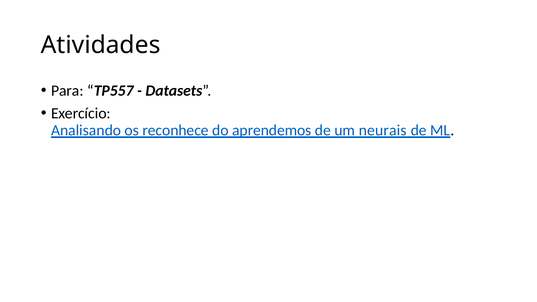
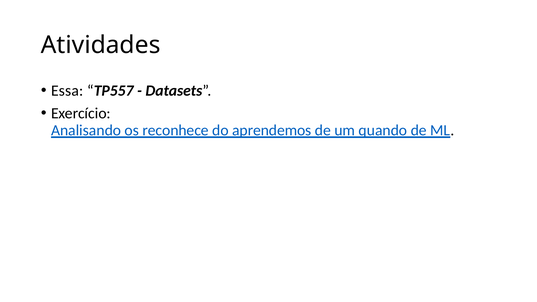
Para: Para -> Essa (67, 91)
neurais: neurais -> quando (383, 130)
